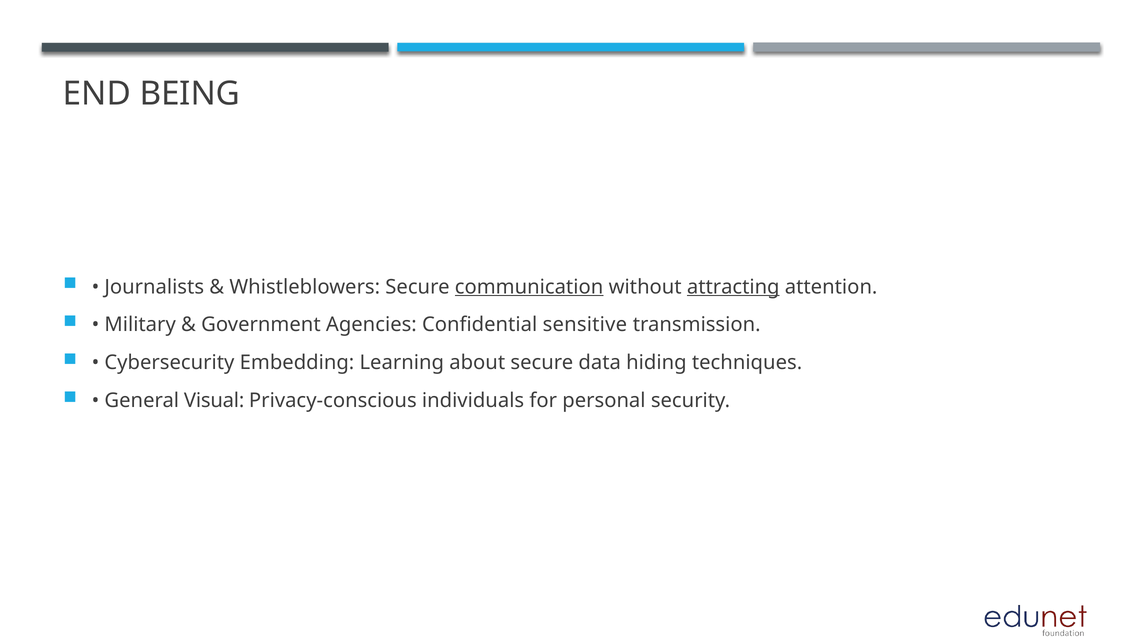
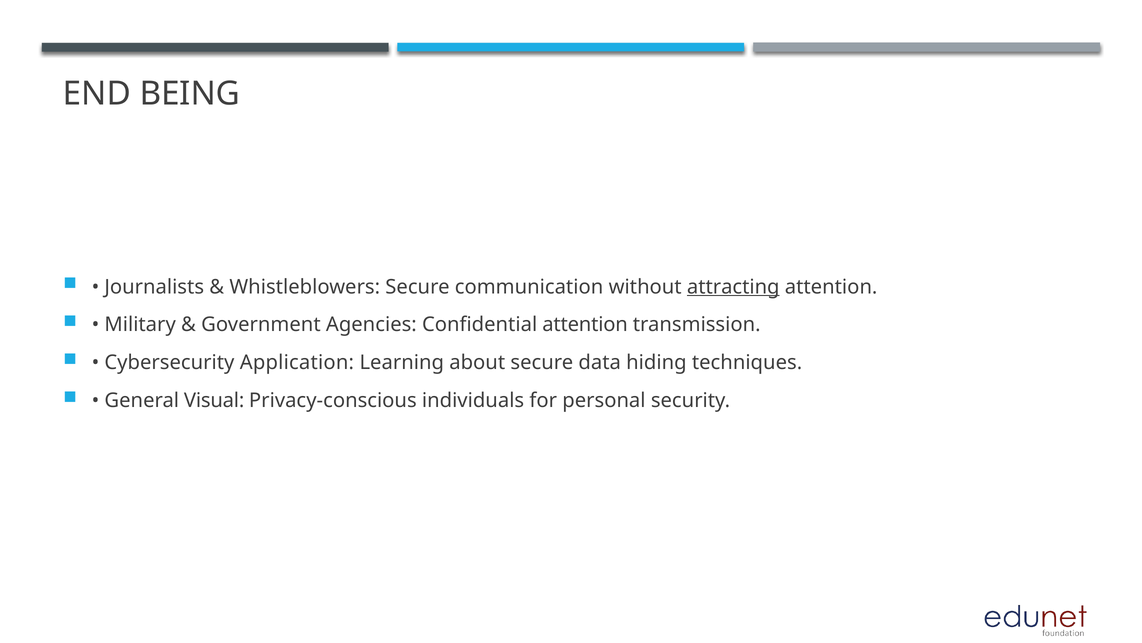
communication underline: present -> none (529, 287)
Confidential sensitive: sensitive -> attention (585, 324)
Embedding: Embedding -> Application (297, 362)
